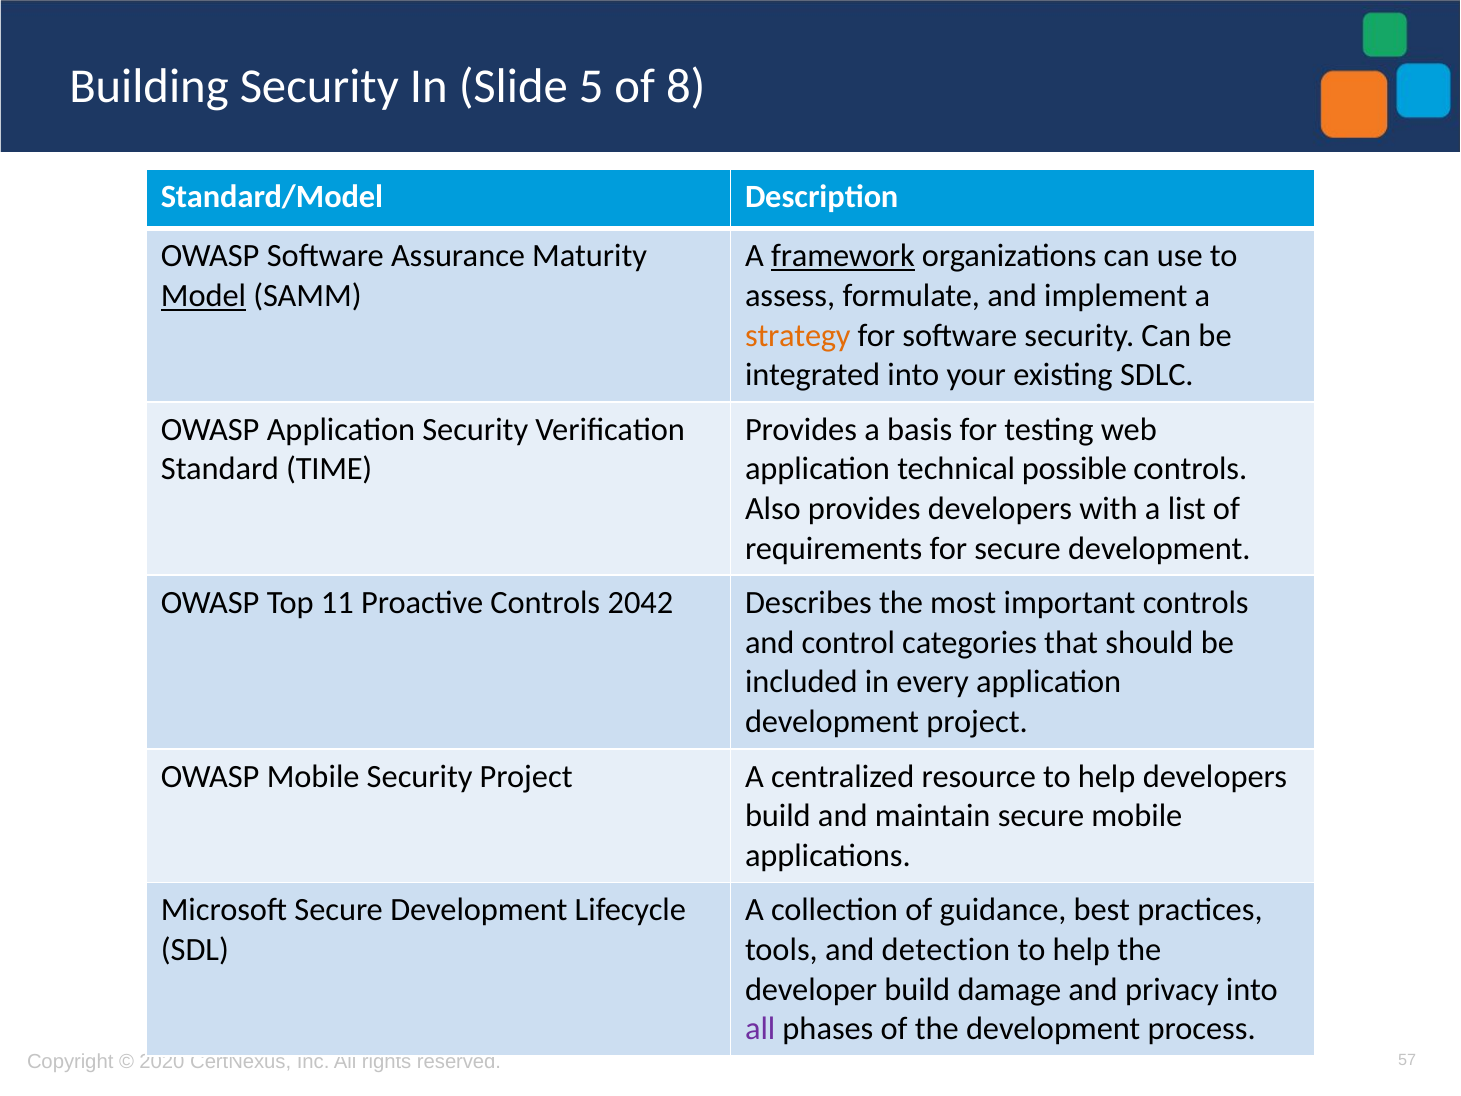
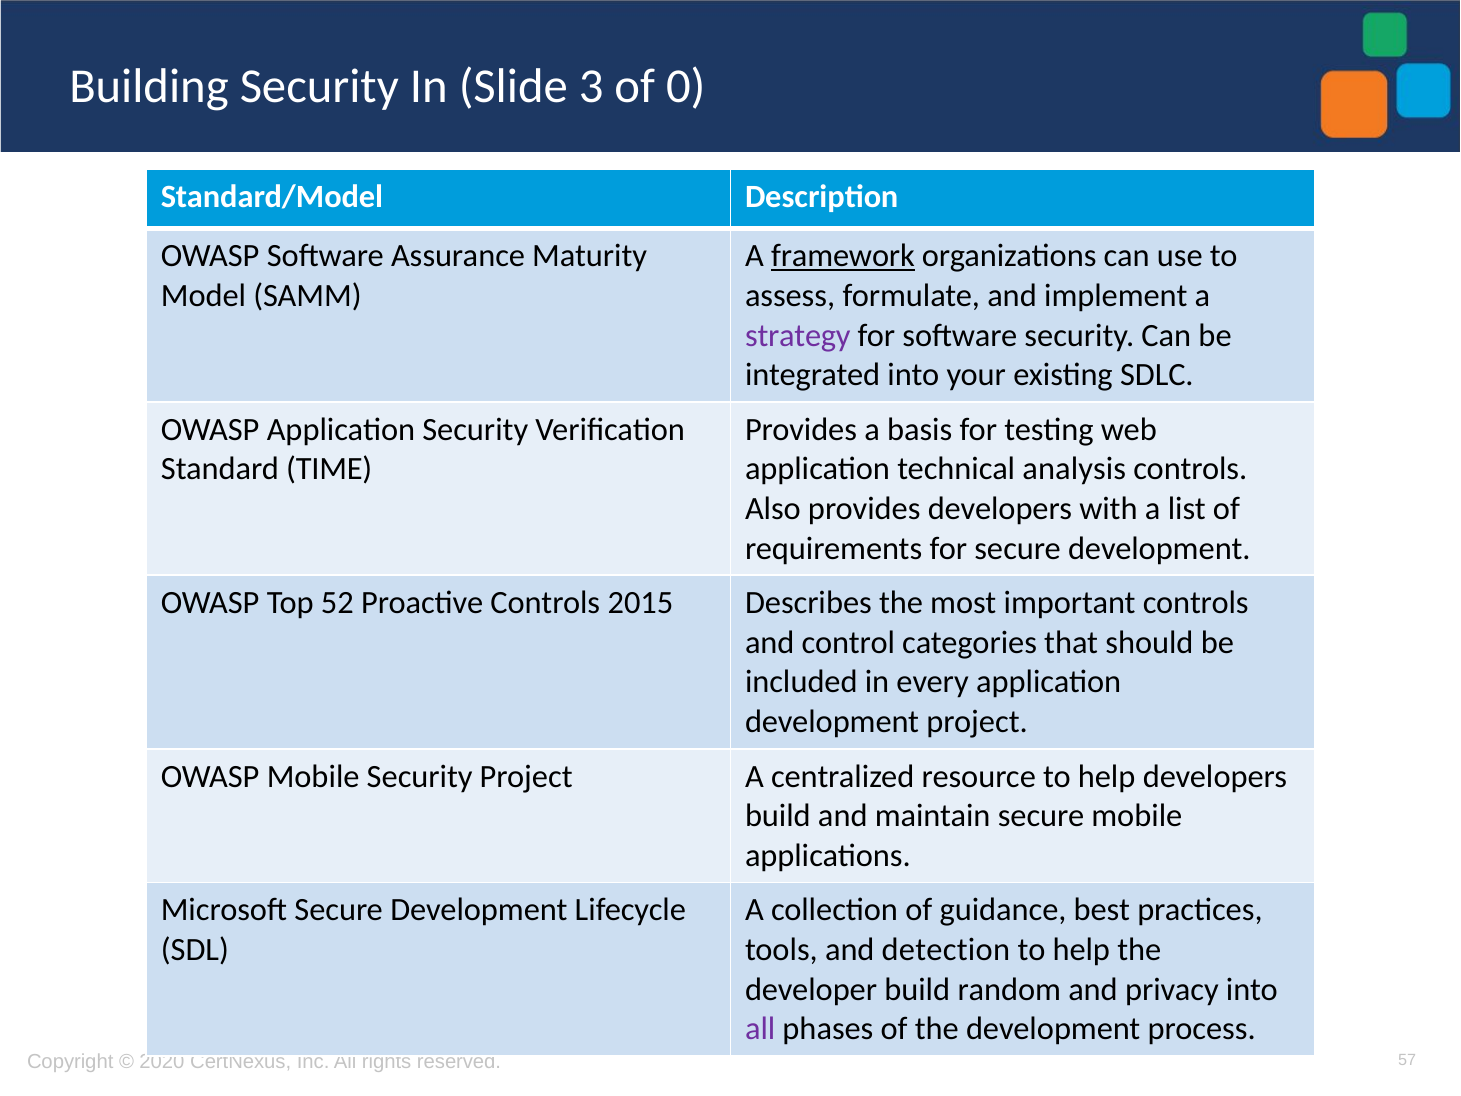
5: 5 -> 3 (591, 87)
8: 8 -> 0 (686, 87)
Model underline: present -> none (203, 296)
strategy colour: orange -> purple (798, 335)
possible: possible -> analysis (1074, 469)
11: 11 -> 52 (337, 603)
2042: 2042 -> 2015 (640, 603)
damage: damage -> random (1009, 989)
